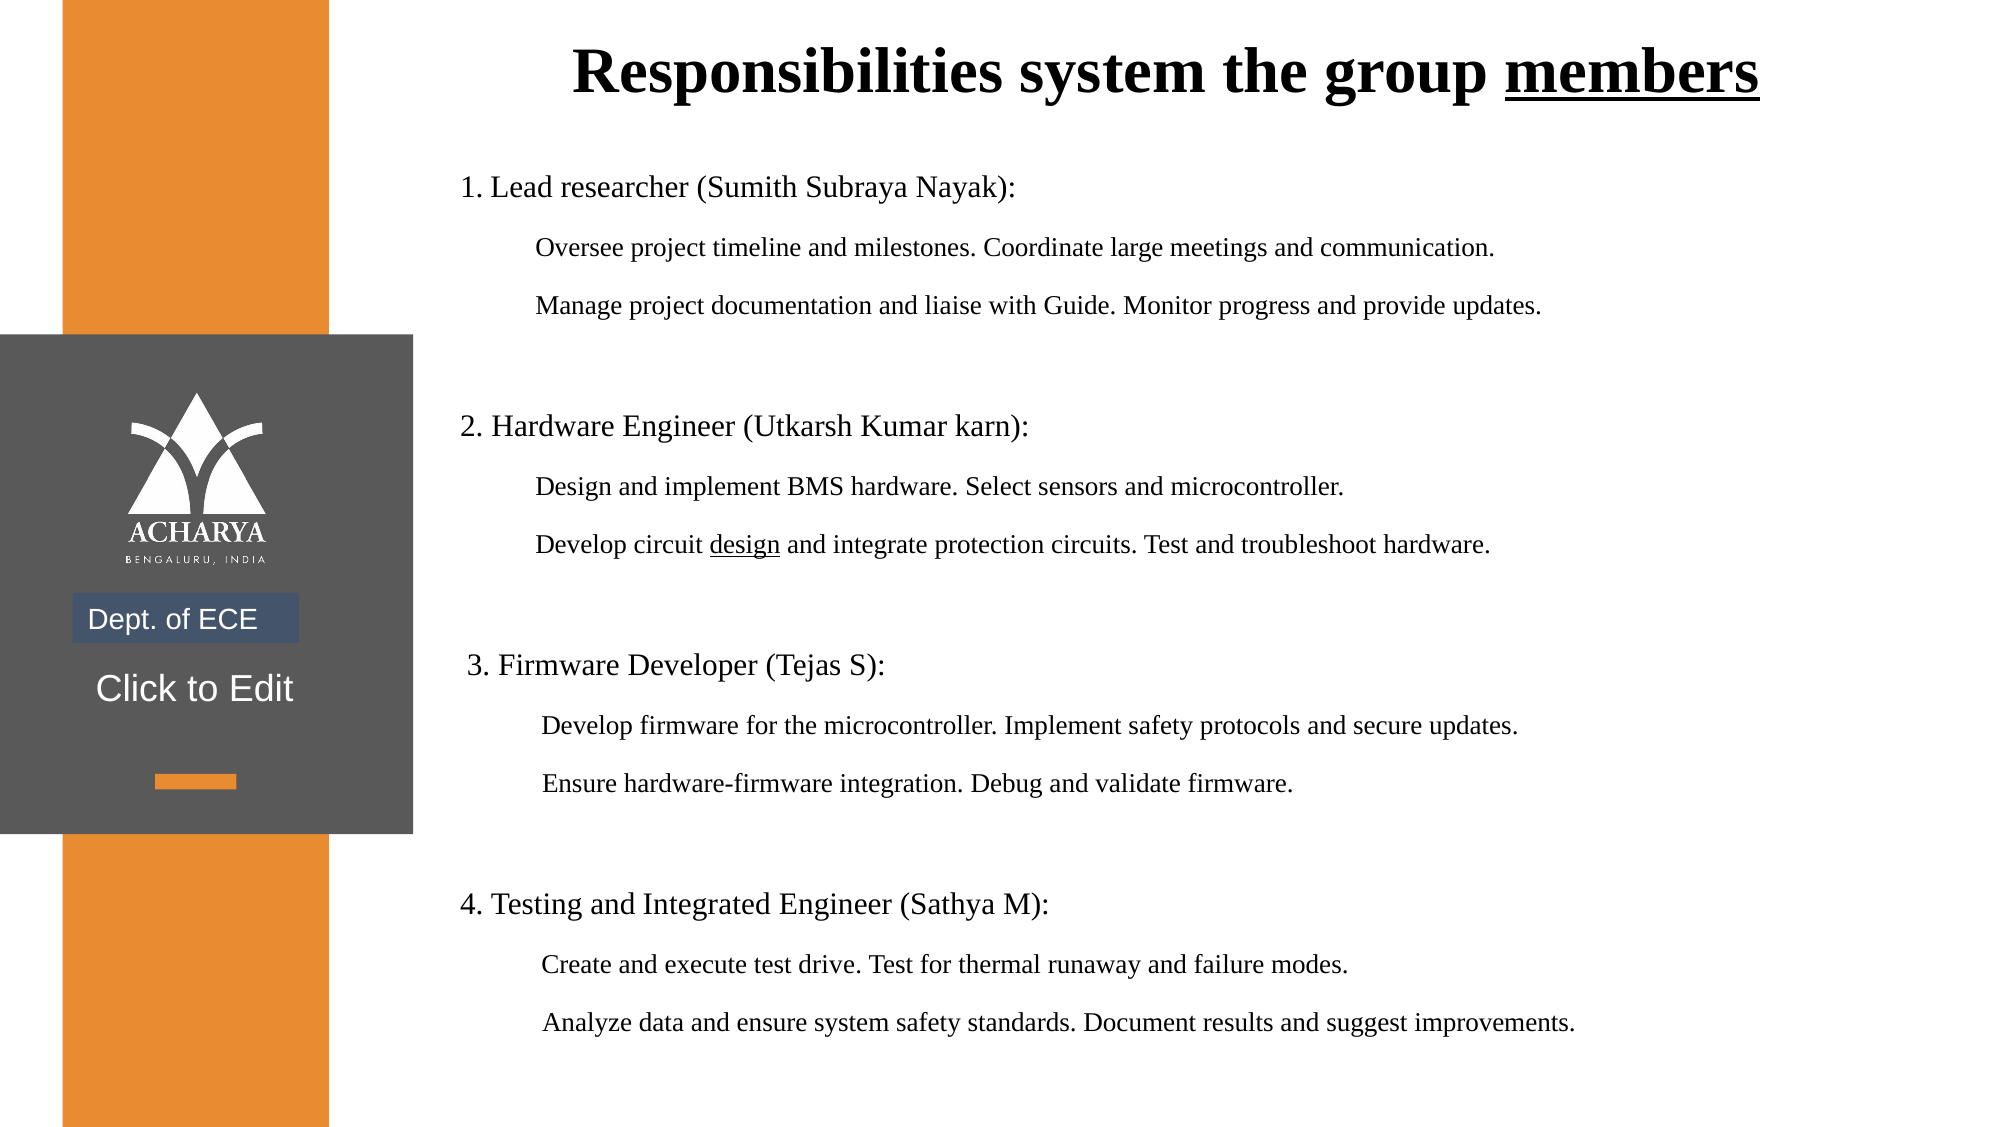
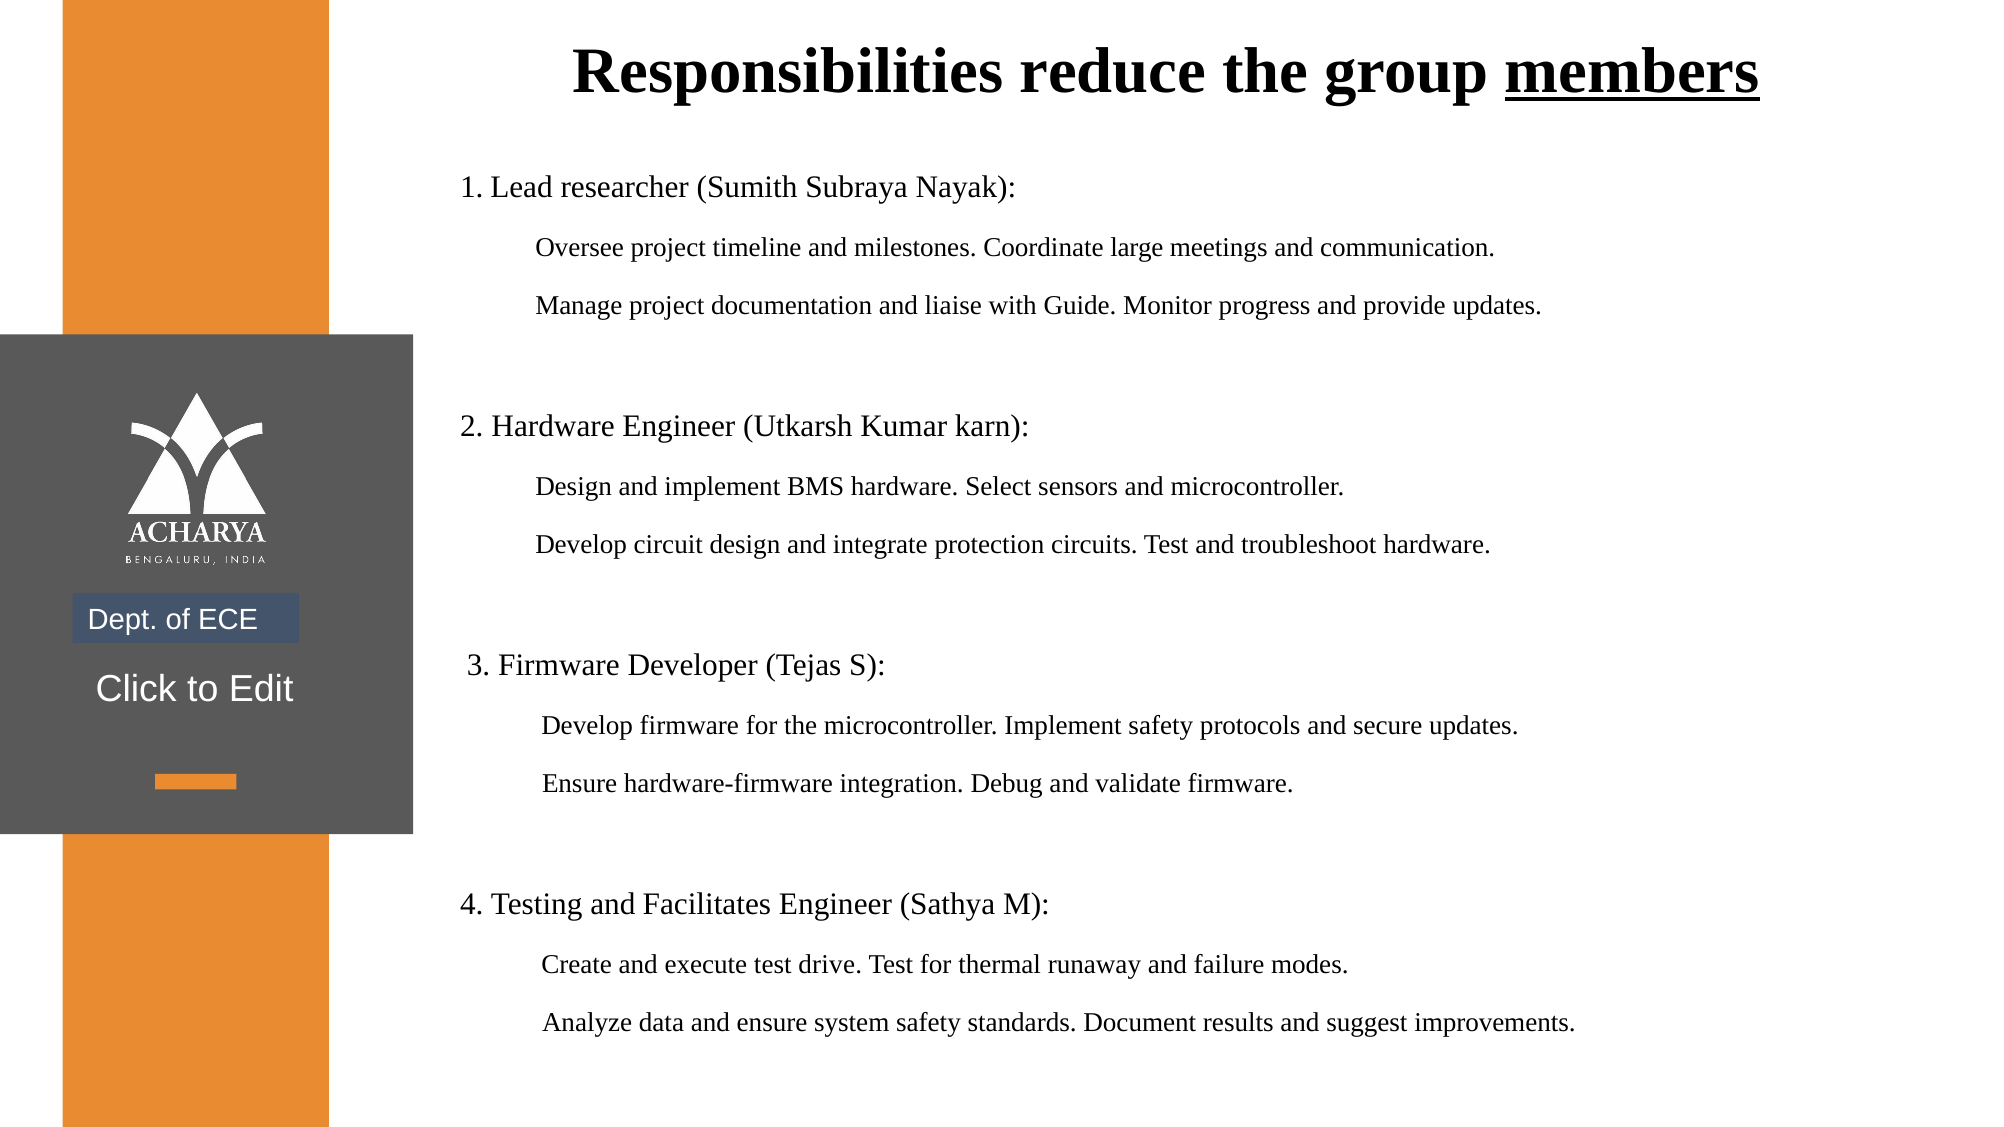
Responsibilities system: system -> reduce (1113, 72)
design underline: present -> none (745, 545)
Integrated: Integrated -> Facilitates (707, 904)
